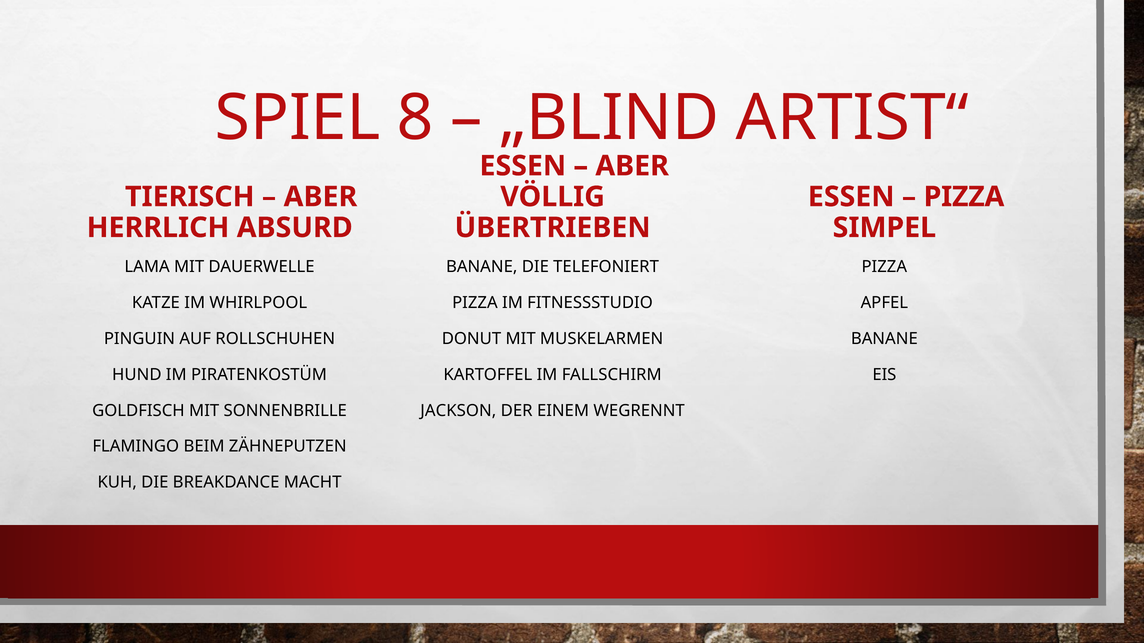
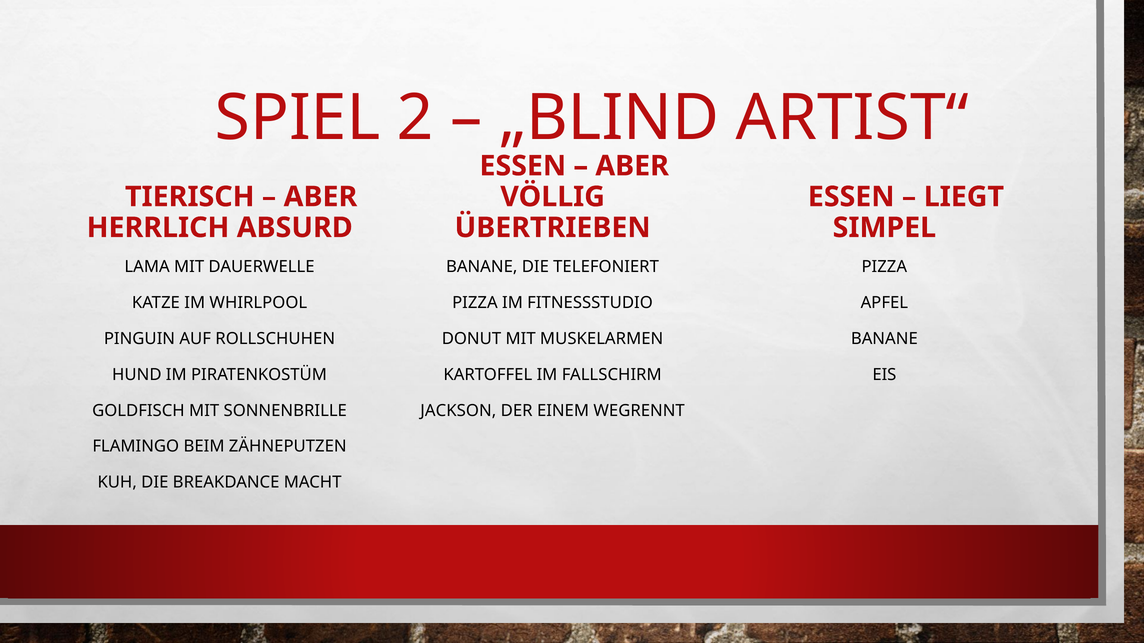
8: 8 -> 2 (415, 118)
PIZZA: PIZZA -> LIEGT (964, 197)
